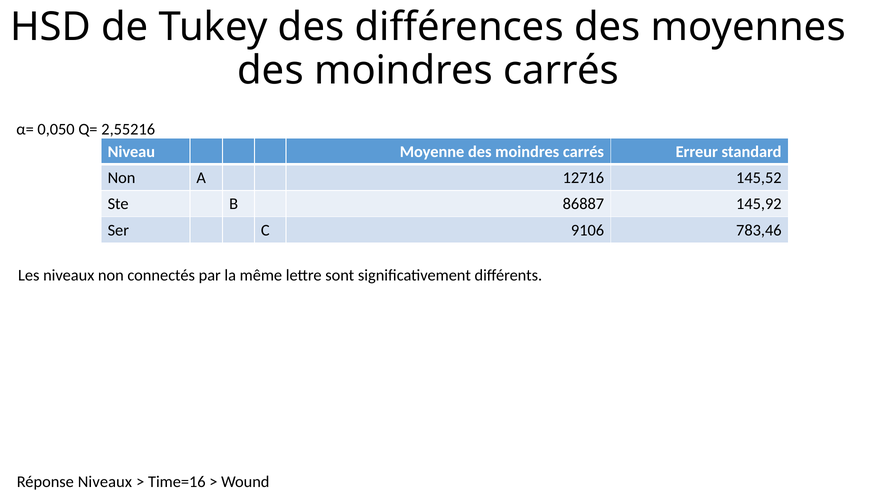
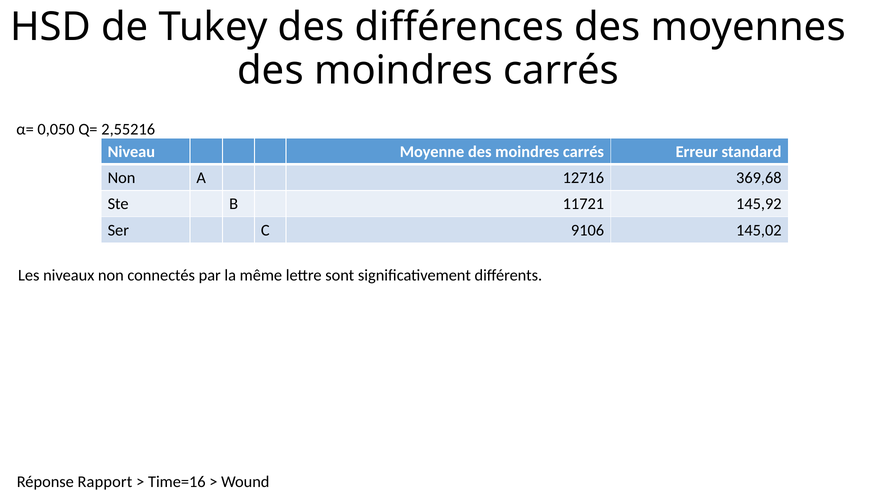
145,52: 145,52 -> 369,68 (759, 178)
86887: 86887 -> 11721 (583, 204)
783,46: 783,46 -> 145,02 (759, 230)
Réponse Niveaux: Niveaux -> Rapport (105, 482)
